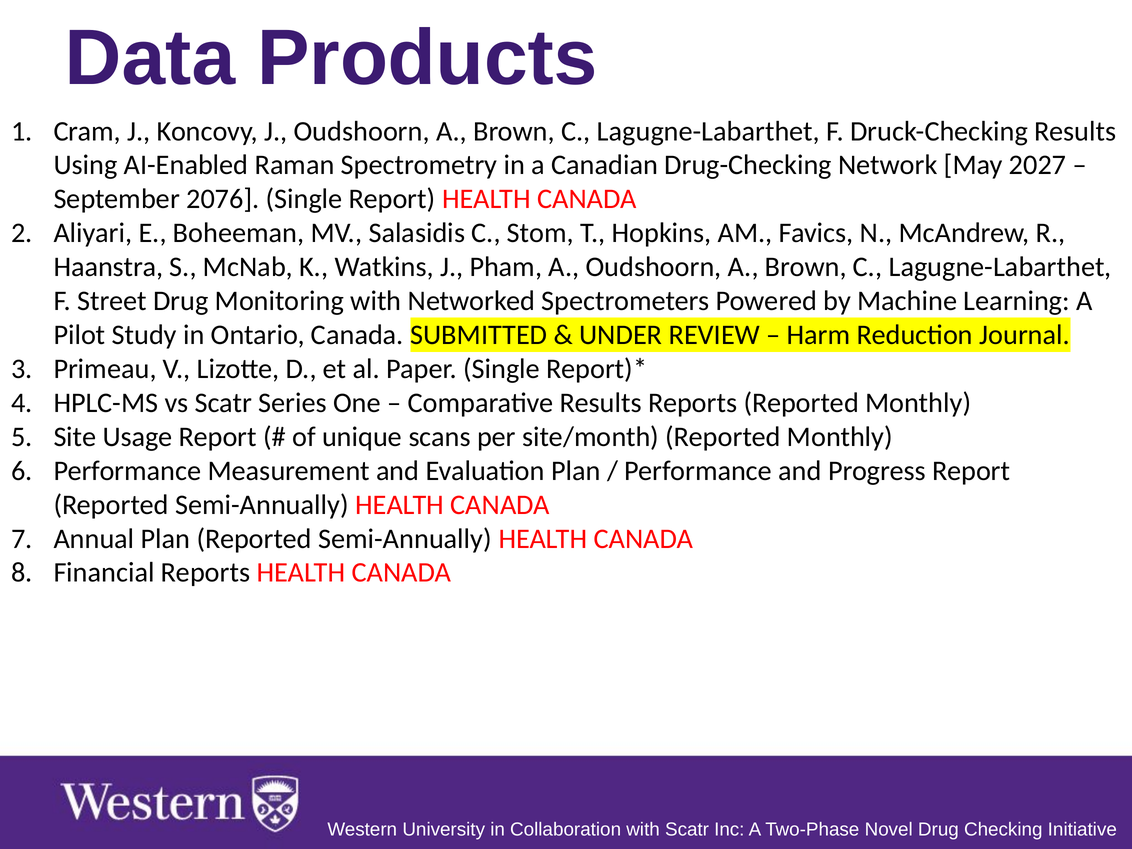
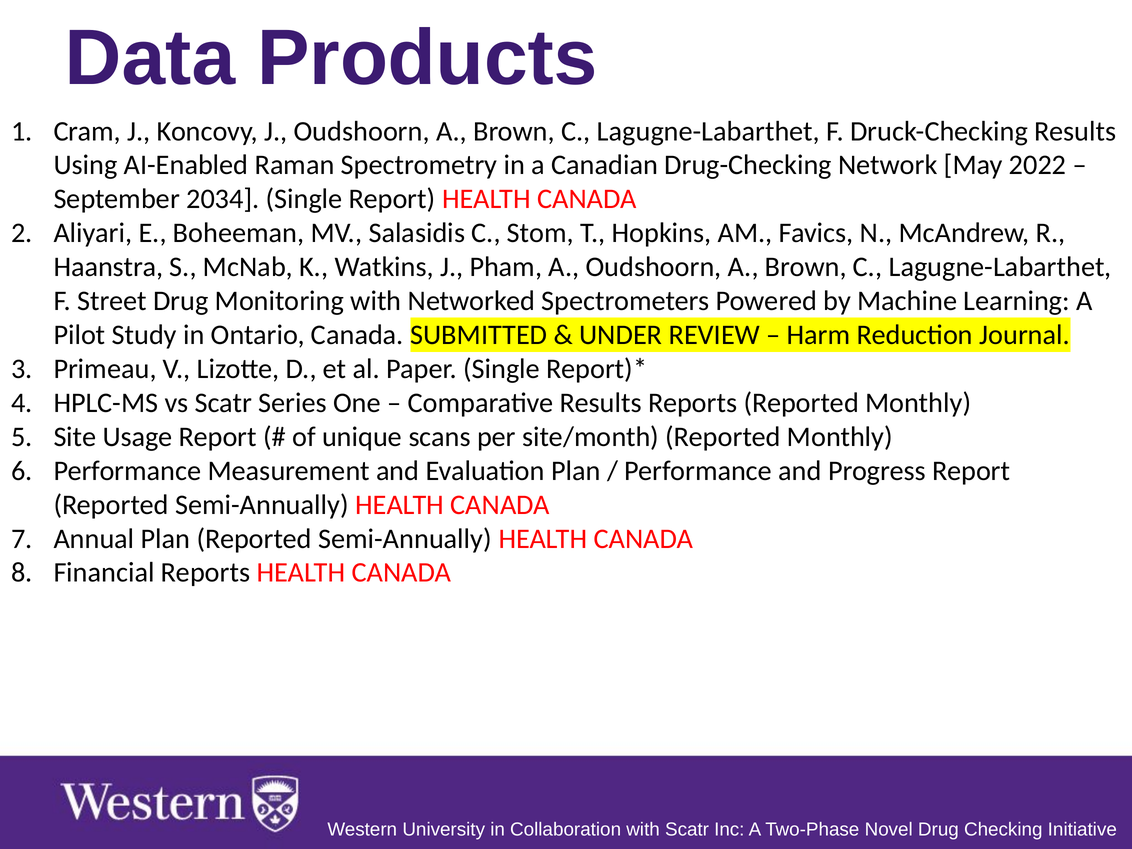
2027: 2027 -> 2022 (1038, 165)
2076: 2076 -> 2034 (223, 199)
